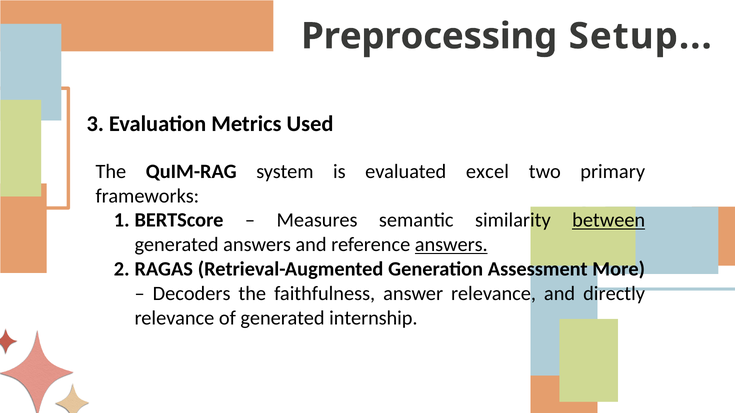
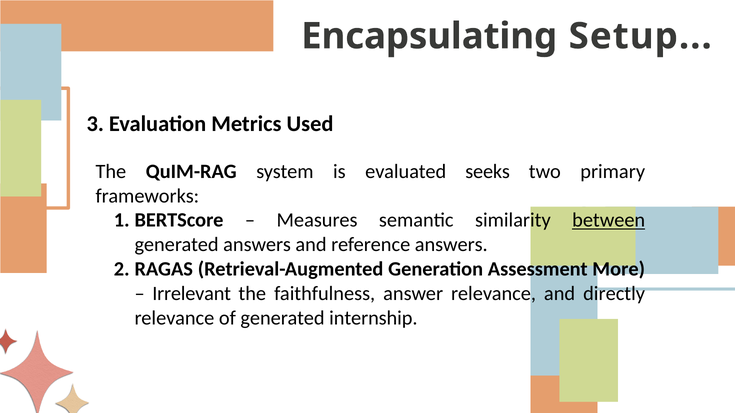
Preprocessing: Preprocessing -> Encapsulating (429, 36)
excel: excel -> seeks (488, 172)
answers underline: present -> none (451, 245)
Decoders: Decoders -> Irrelevant (192, 294)
